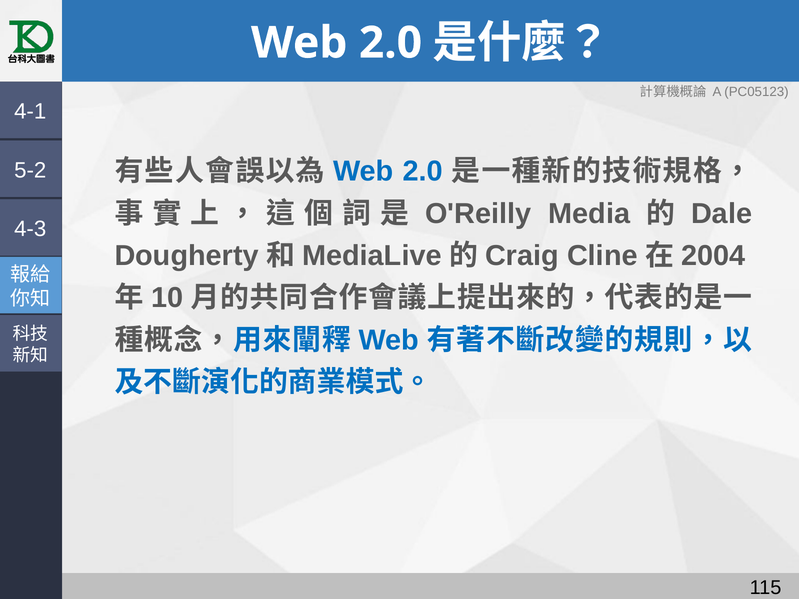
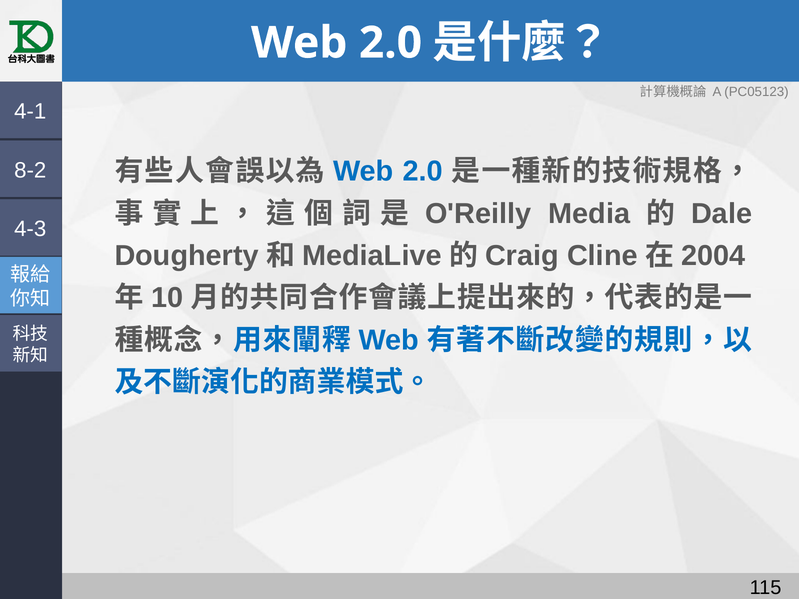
5-2: 5-2 -> 8-2 (30, 170)
